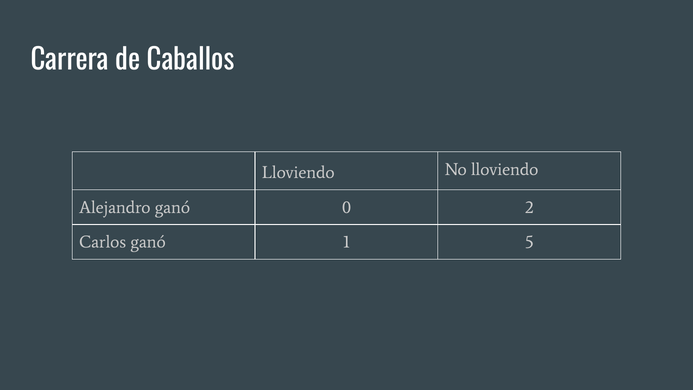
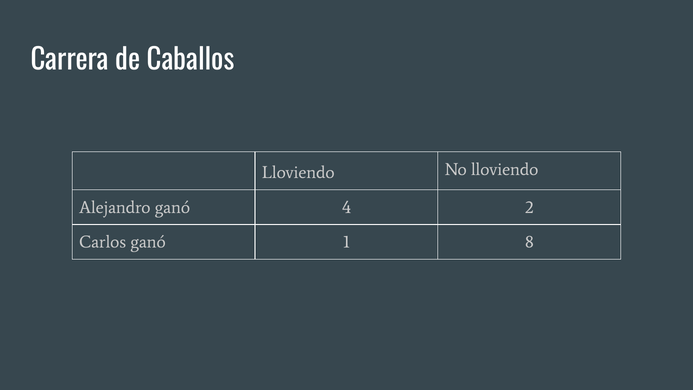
0: 0 -> 4 (347, 207)
5: 5 -> 8 (529, 242)
